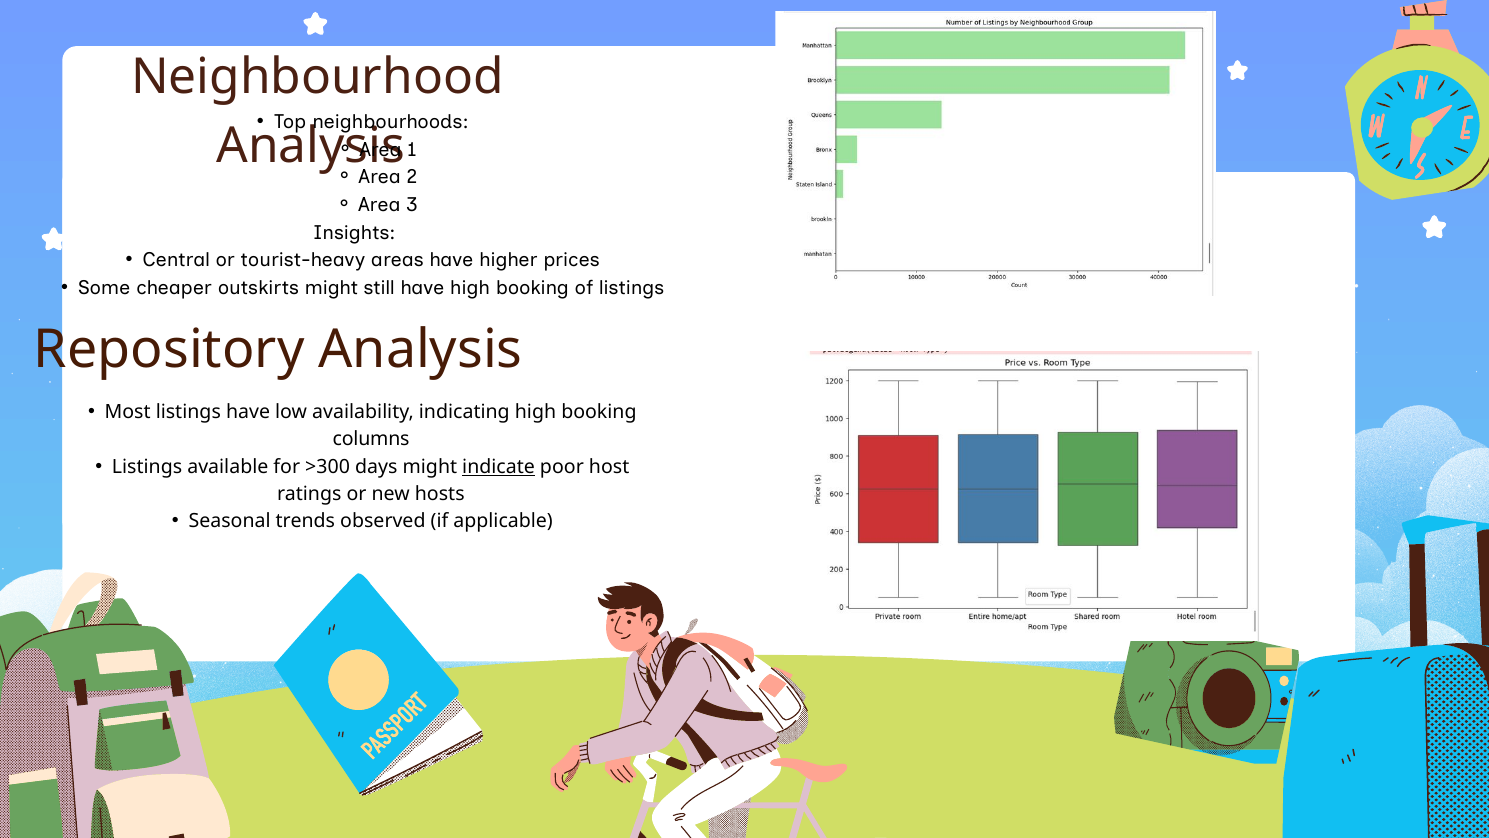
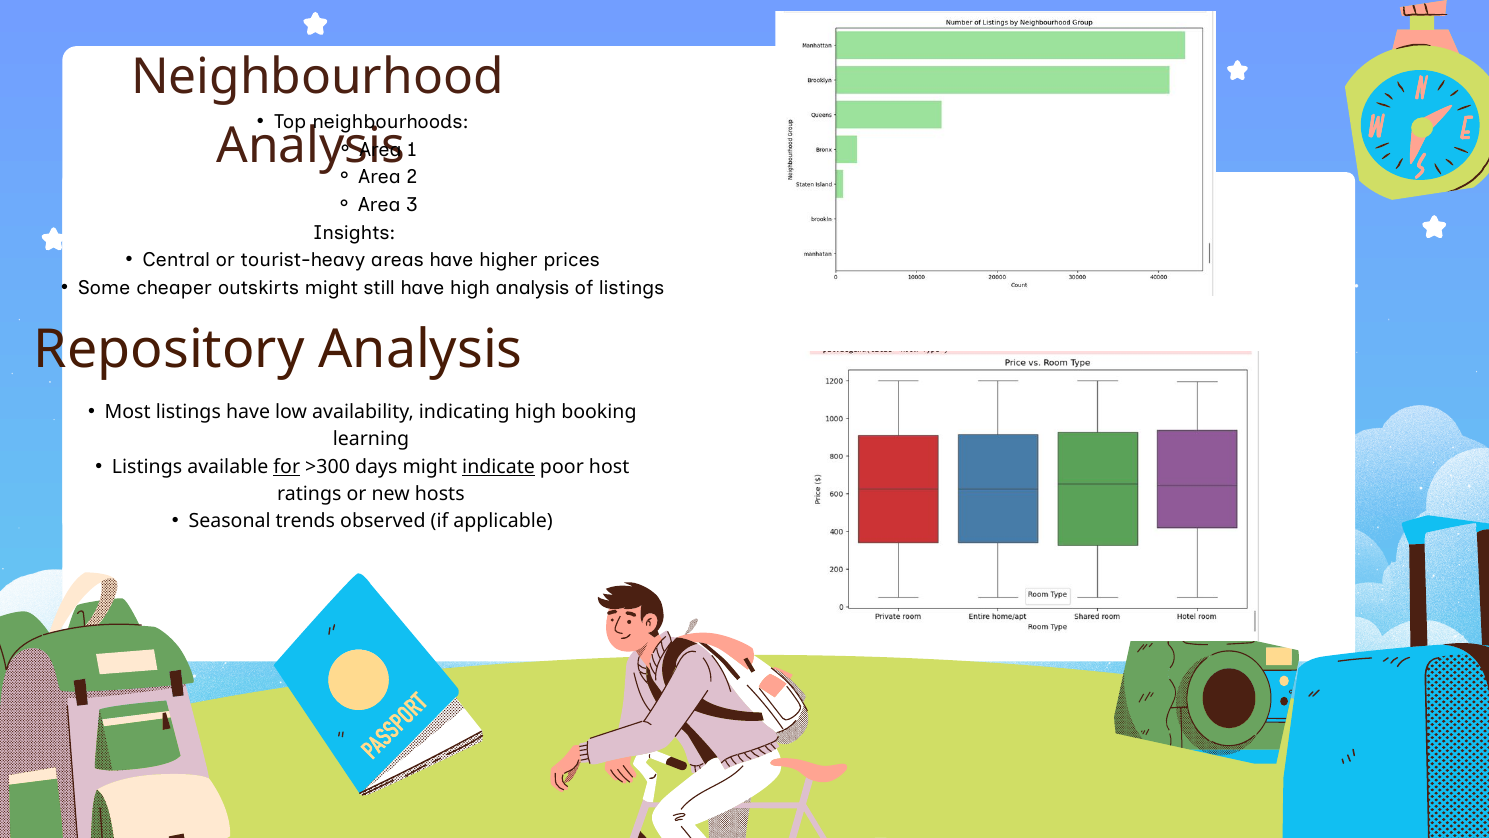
have high booking: booking -> analysis (532, 288)
columns: columns -> learning (371, 439)
for underline: none -> present (287, 467)
